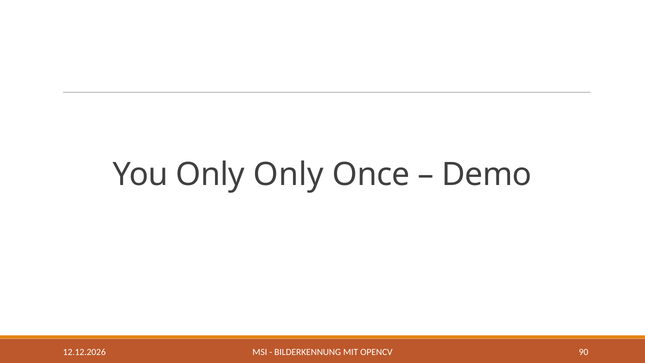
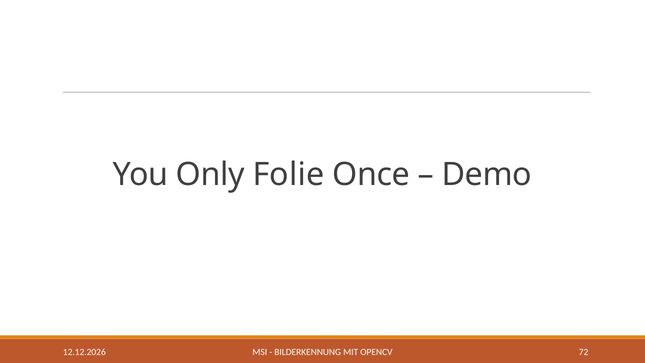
Only Only: Only -> Folie (288, 174)
90: 90 -> 72 (584, 352)
